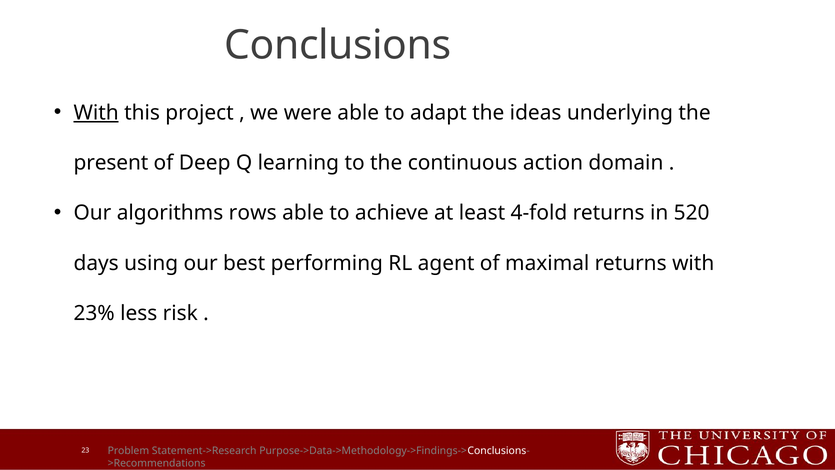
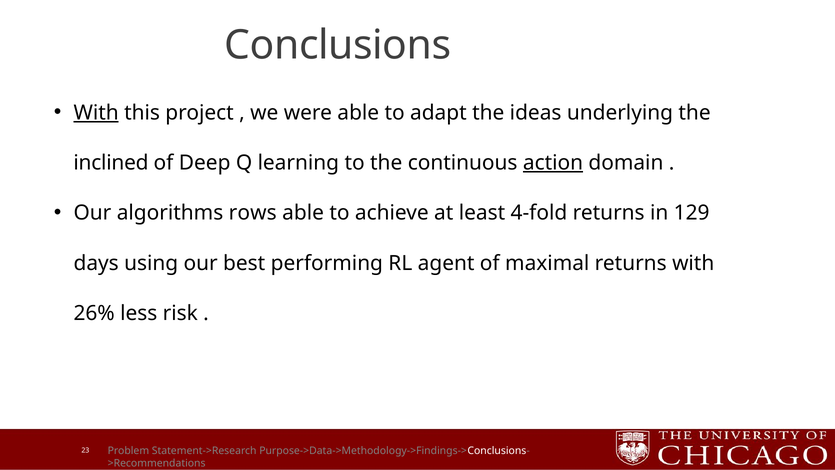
present: present -> inclined (111, 163)
action underline: none -> present (553, 163)
520: 520 -> 129 (692, 213)
23%: 23% -> 26% (94, 313)
